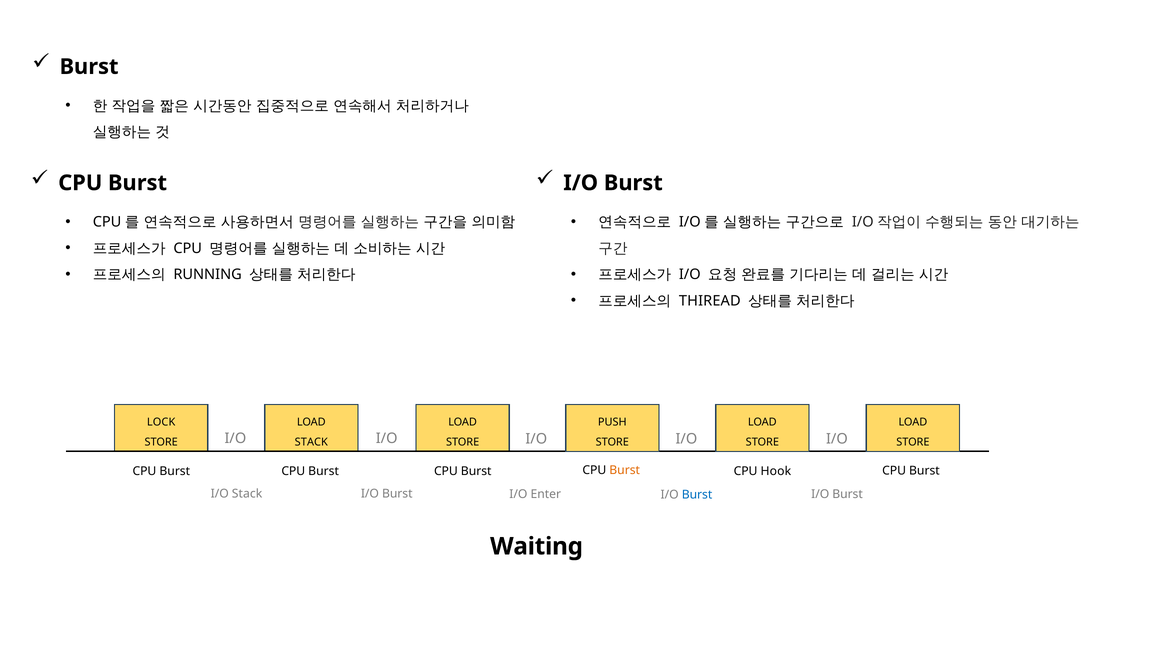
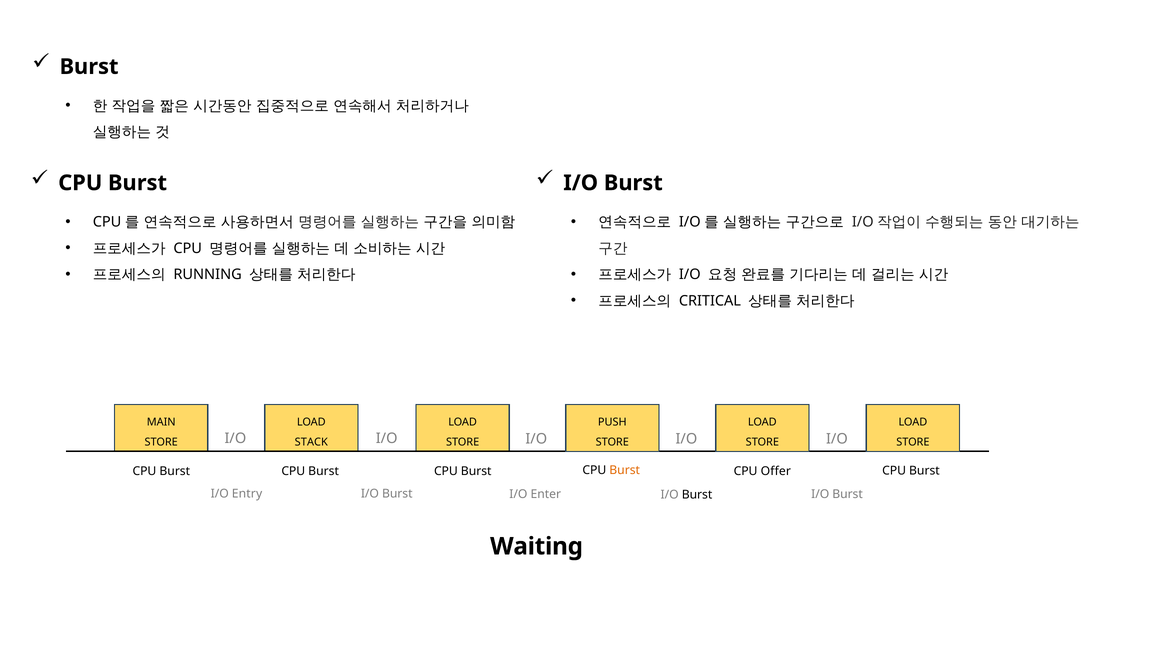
THIREAD: THIREAD -> CRITICAL (710, 301)
LOCK: LOCK -> MAIN (161, 423)
Hook: Hook -> Offer (776, 472)
I/O Stack: Stack -> Entry (247, 494)
Burst colour: blue -> black (697, 495)
